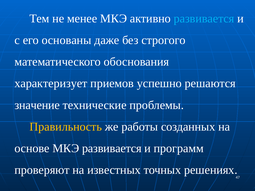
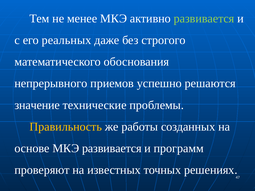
развивается colour: light blue -> light green (204, 19)
основаны: основаны -> реальных (67, 40)
характеризует: характеризует -> непрерывного (51, 84)
